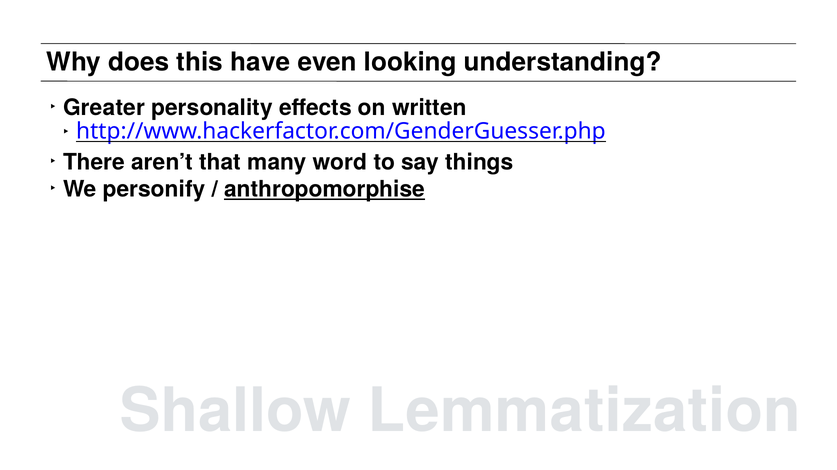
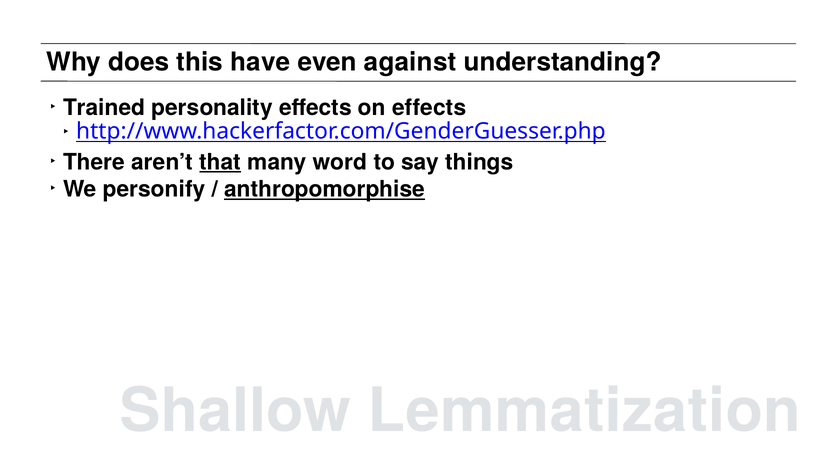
looking: looking -> against (410, 62)
Greater: Greater -> Trained (104, 108)
on written: written -> effects (429, 108)
that underline: none -> present (220, 162)
